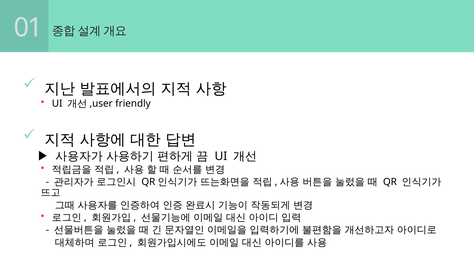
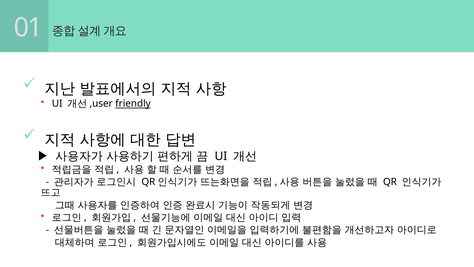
friendly underline: none -> present (133, 103)
